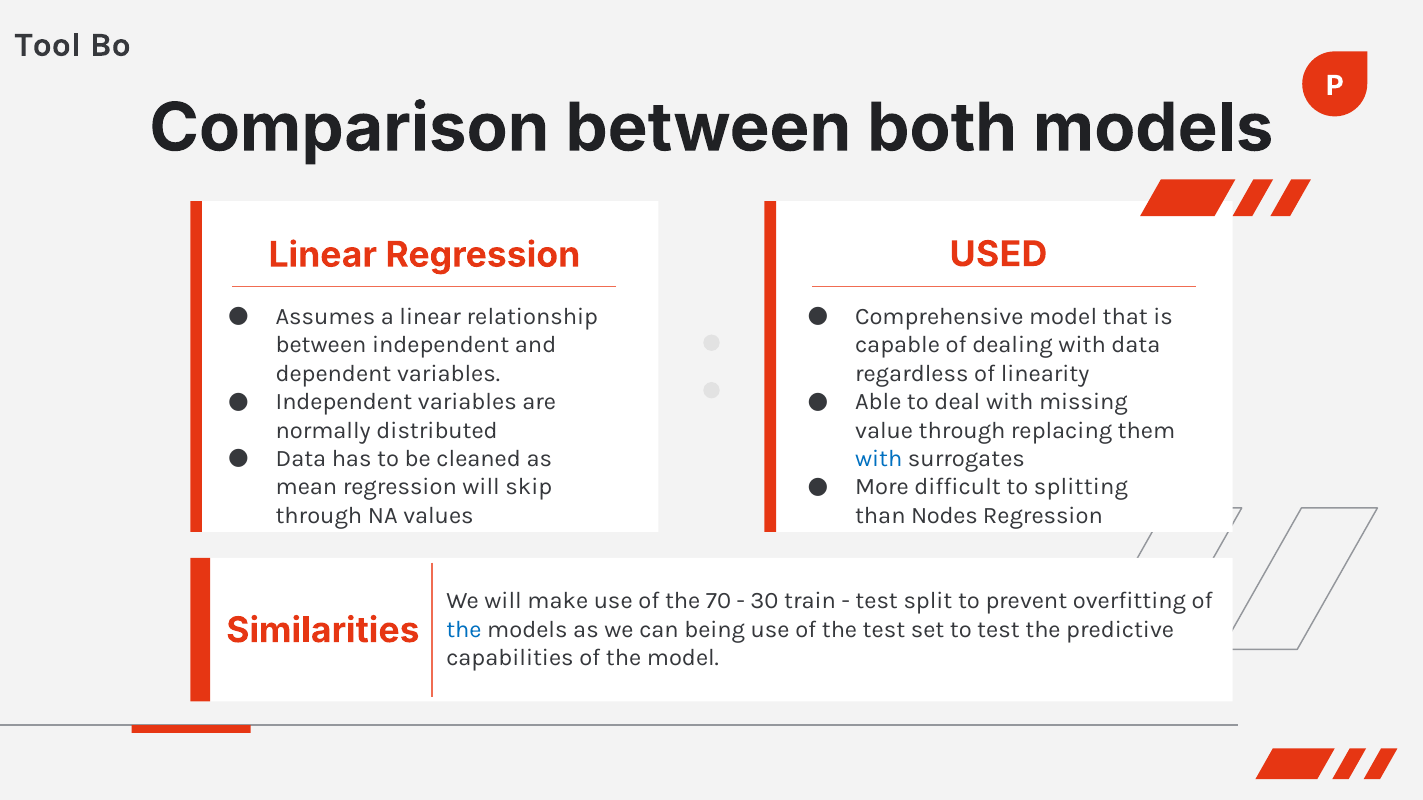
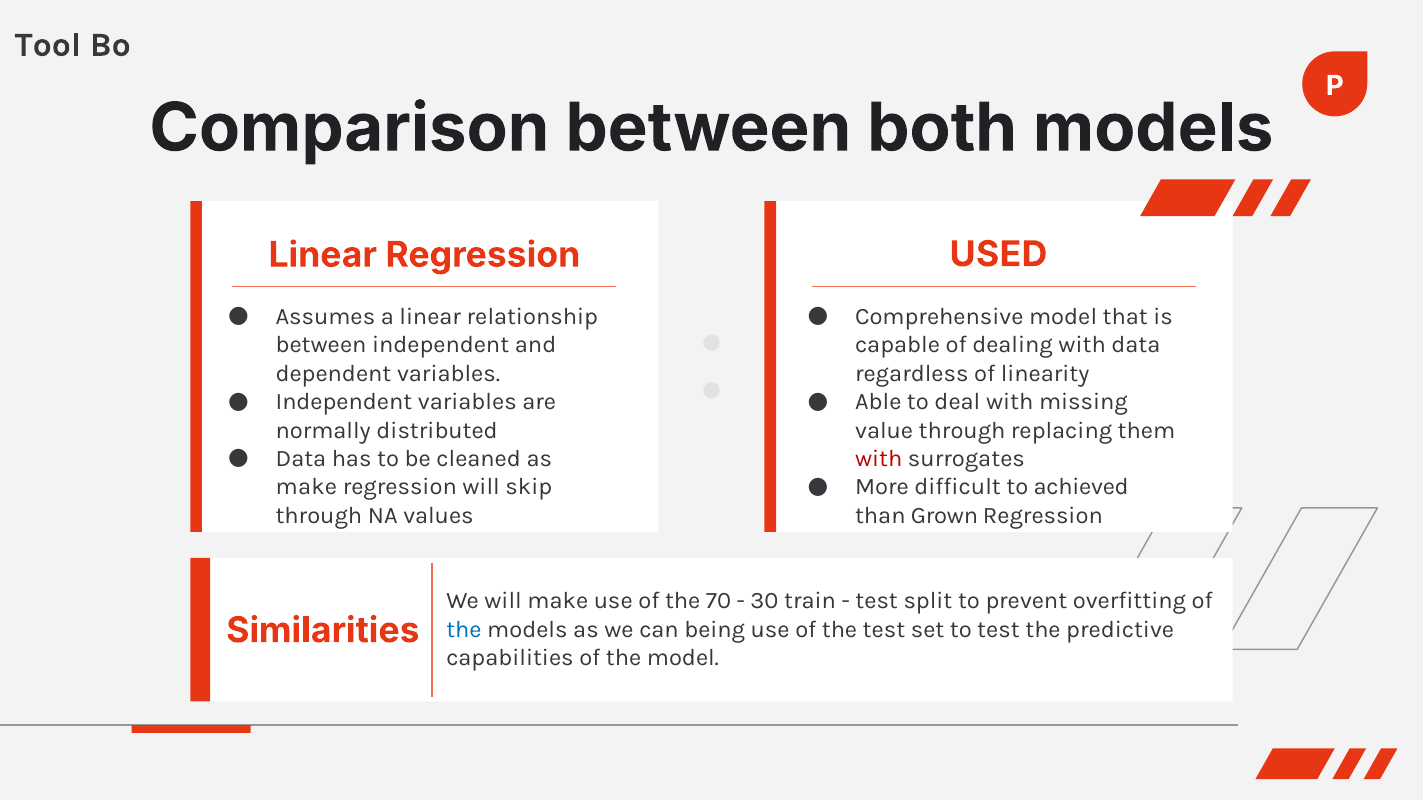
with colour: blue -> red (879, 459)
splitting: splitting -> achieved (1081, 487)
mean: mean -> make (306, 487)
Nodes: Nodes -> Grown (944, 516)
